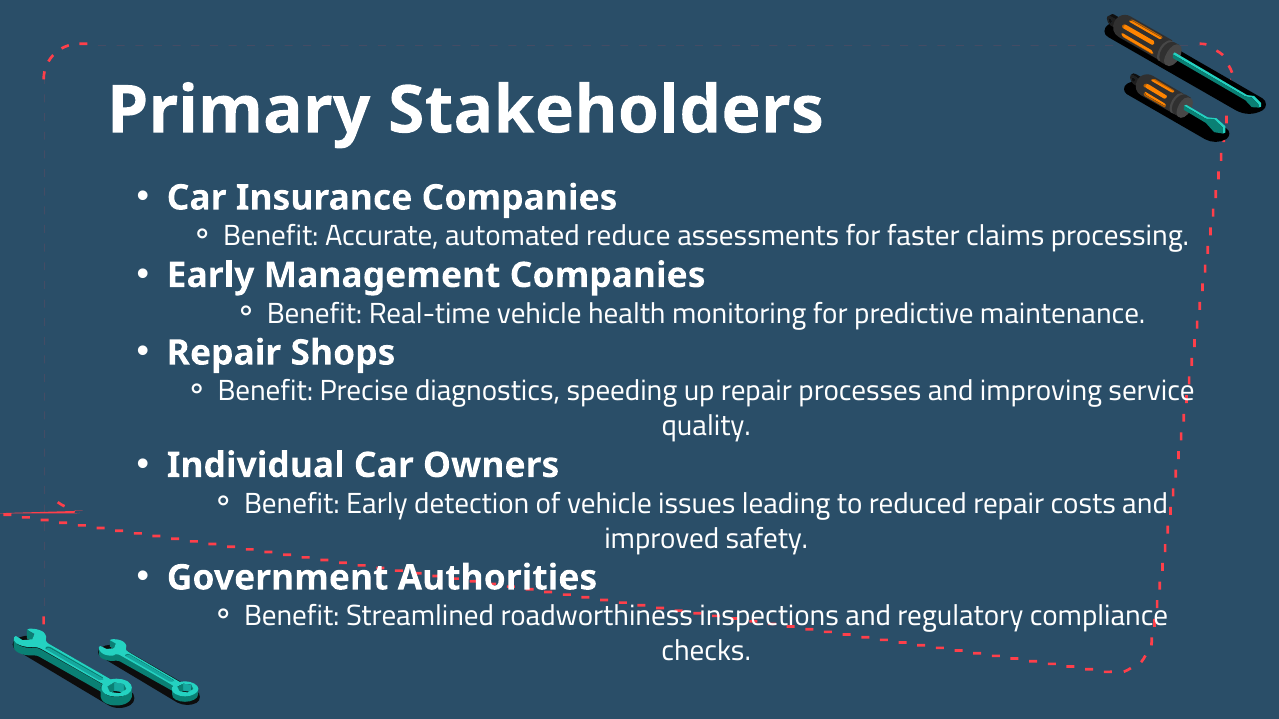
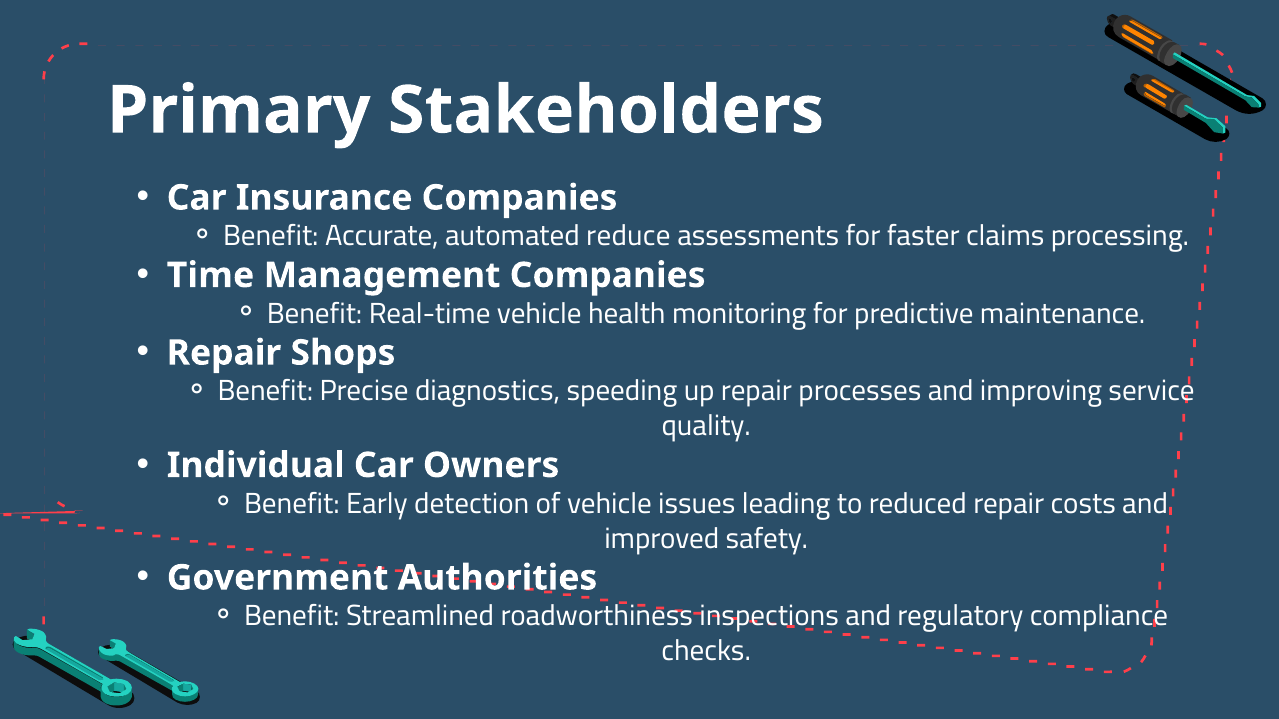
Early: Early -> Time (210, 276)
